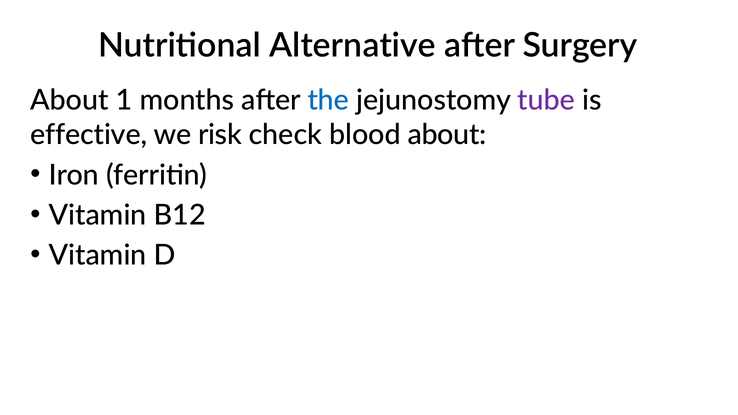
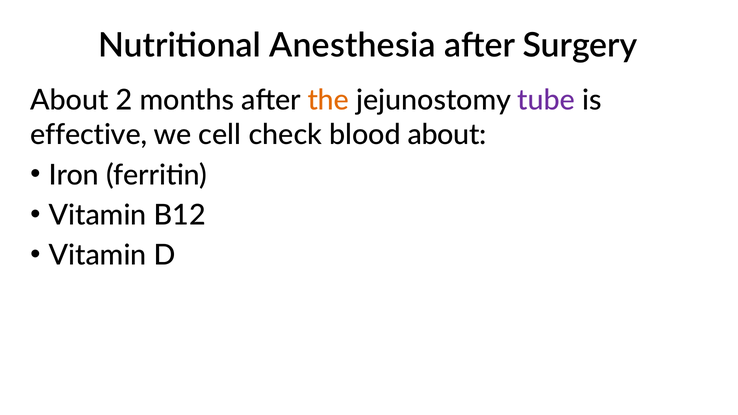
Alternative: Alternative -> Anesthesia (352, 46)
1: 1 -> 2 (124, 100)
the colour: blue -> orange (328, 100)
risk: risk -> cell (220, 135)
